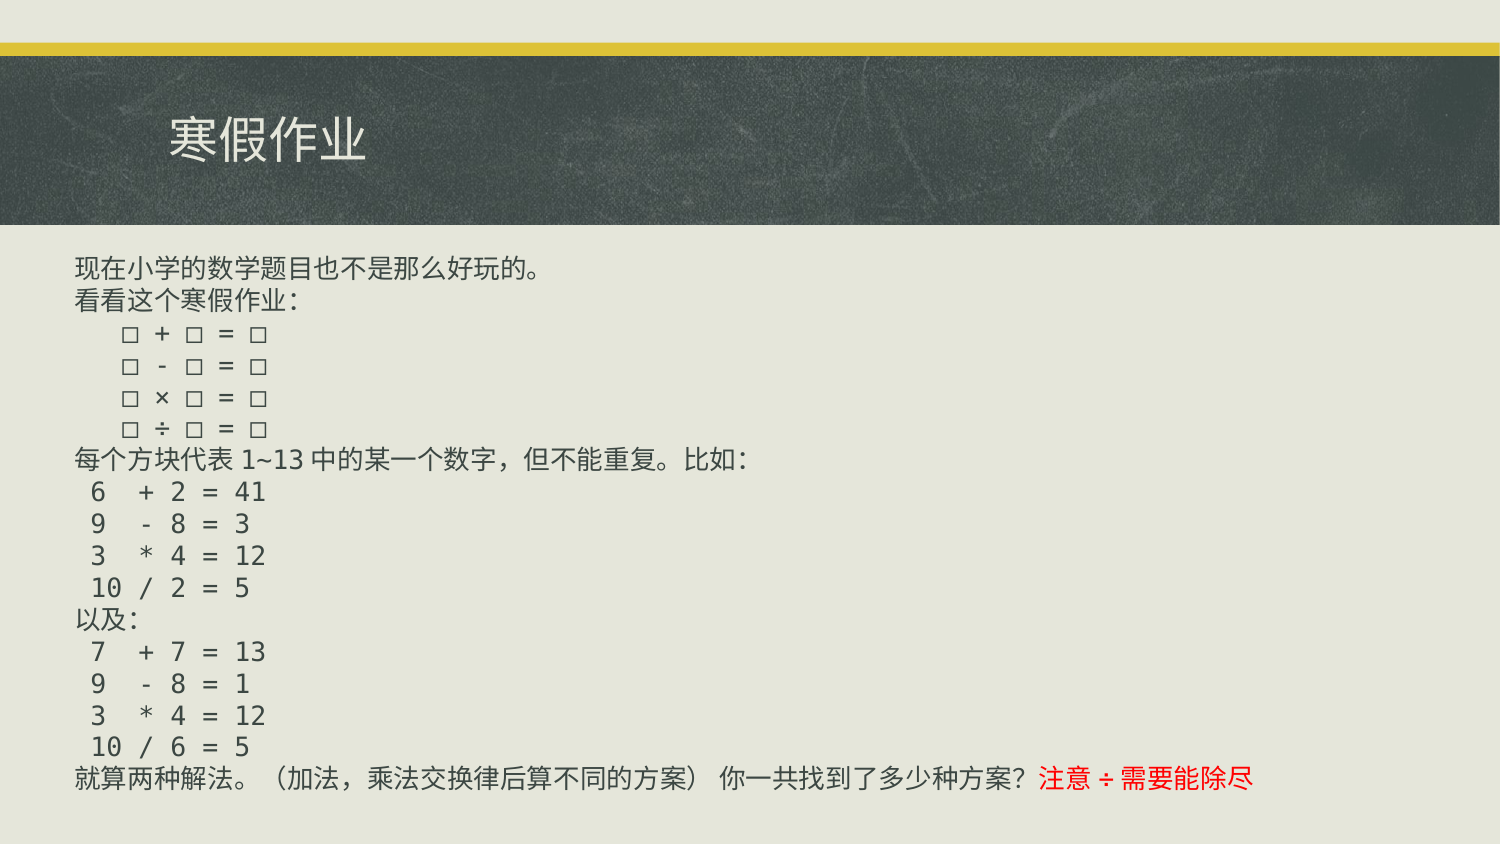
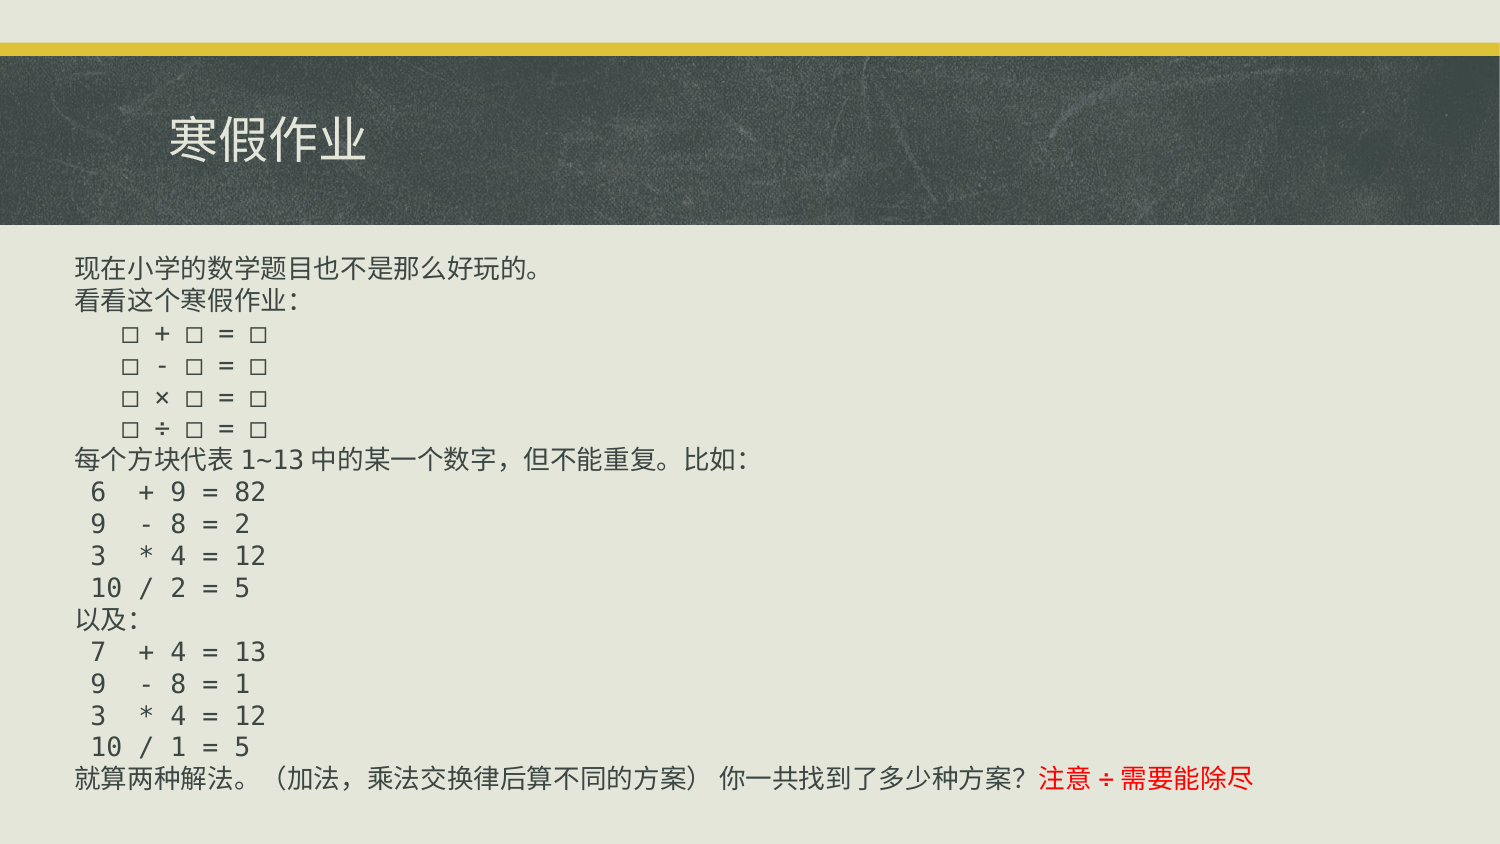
2: 2 -> 9 (178, 493)
41: 41 -> 82 (250, 493)
3: 3 -> 2 (242, 525)
7: 7 -> 4 (178, 652)
6: 6 -> 1 (178, 748)
